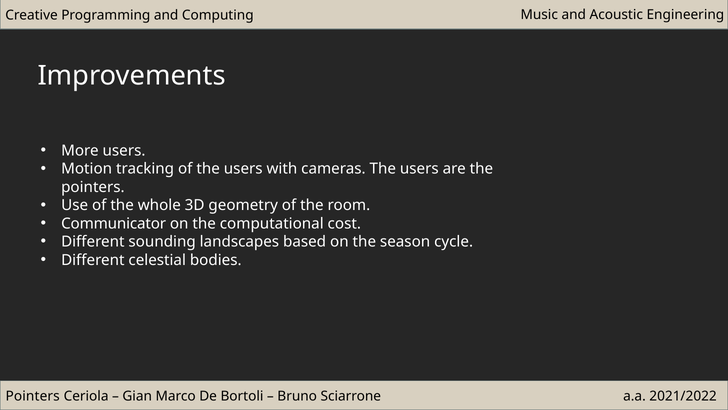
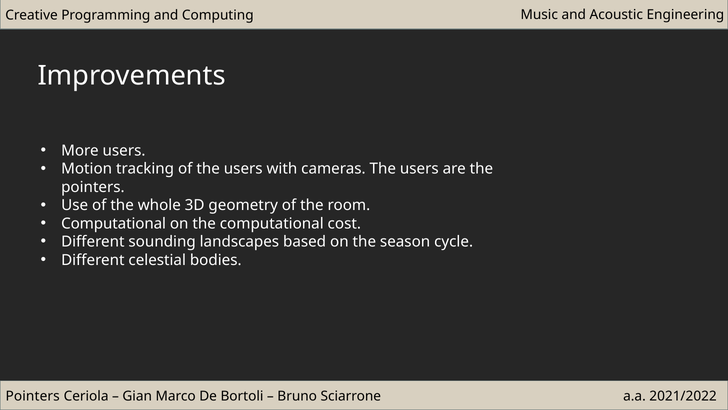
Communicator: Communicator -> Computational (114, 223)
